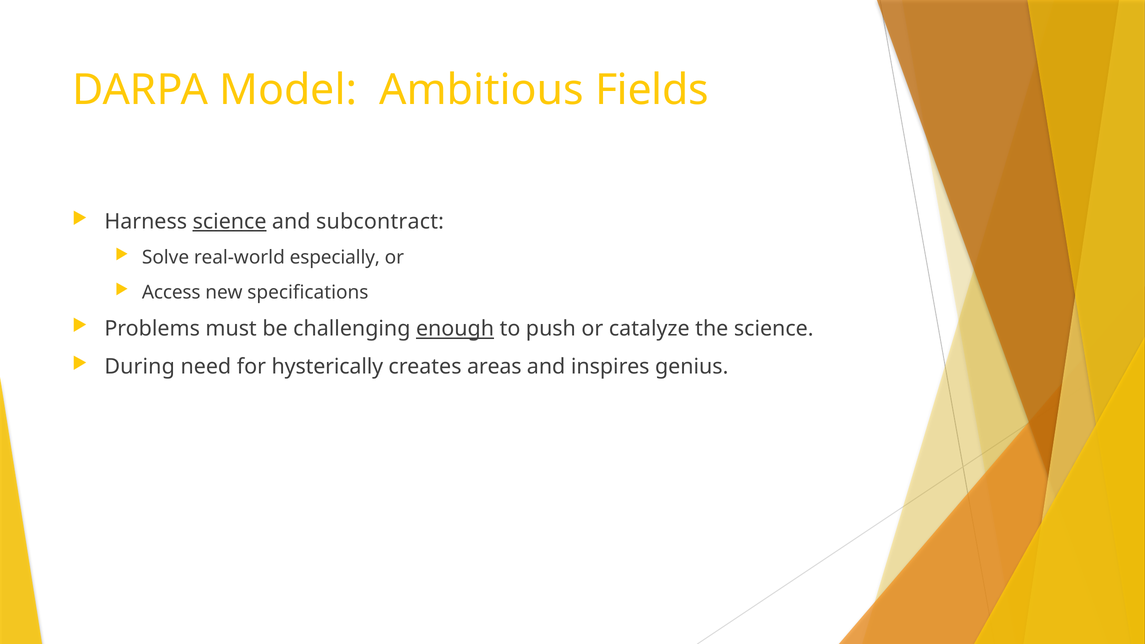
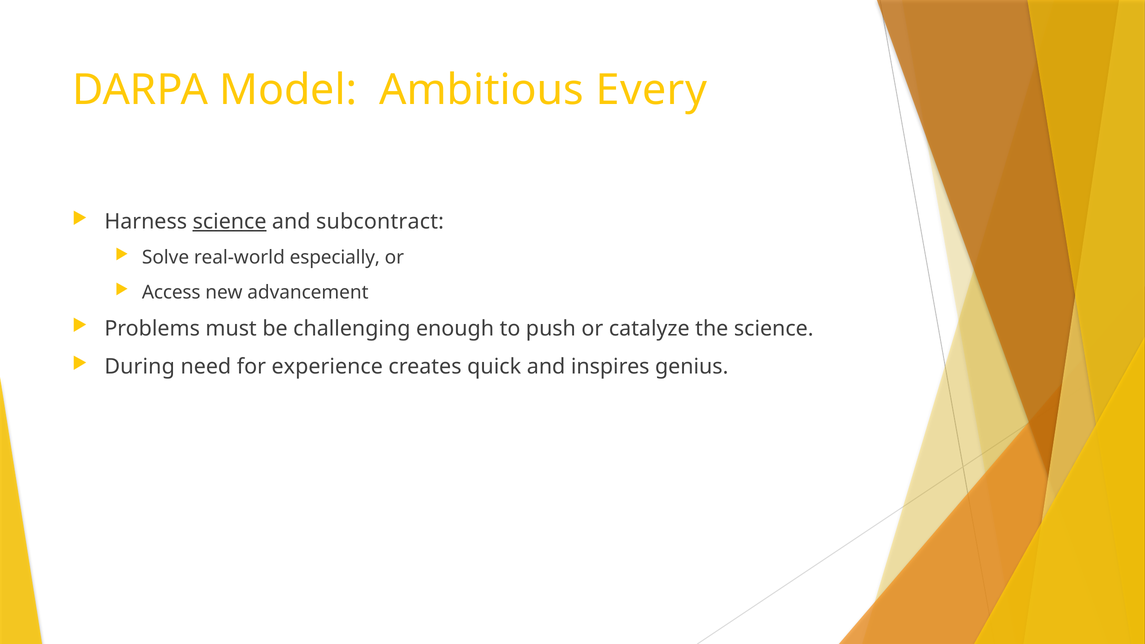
Fields: Fields -> Every (651, 90)
specifications: specifications -> advancement (308, 293)
enough underline: present -> none (455, 329)
hysterically: hysterically -> experience (327, 367)
areas: areas -> quick (494, 367)
